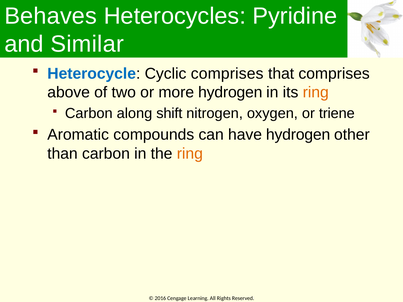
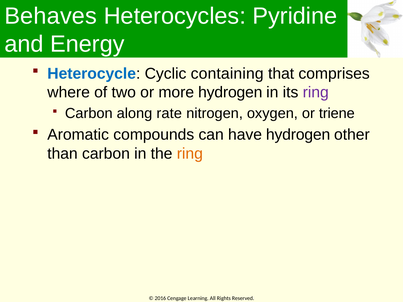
Similar: Similar -> Energy (87, 44)
Cyclic comprises: comprises -> containing (227, 74)
above: above -> where (69, 93)
ring colour: orange -> purple (316, 93)
shift: shift -> rate (169, 114)
